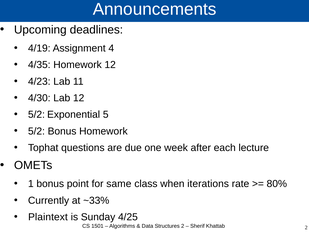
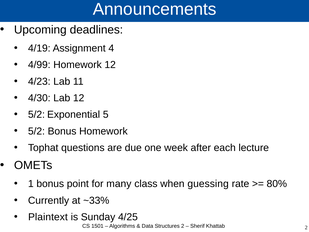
4/35: 4/35 -> 4/99 (39, 65)
same: same -> many (119, 184)
iterations: iterations -> guessing (208, 184)
